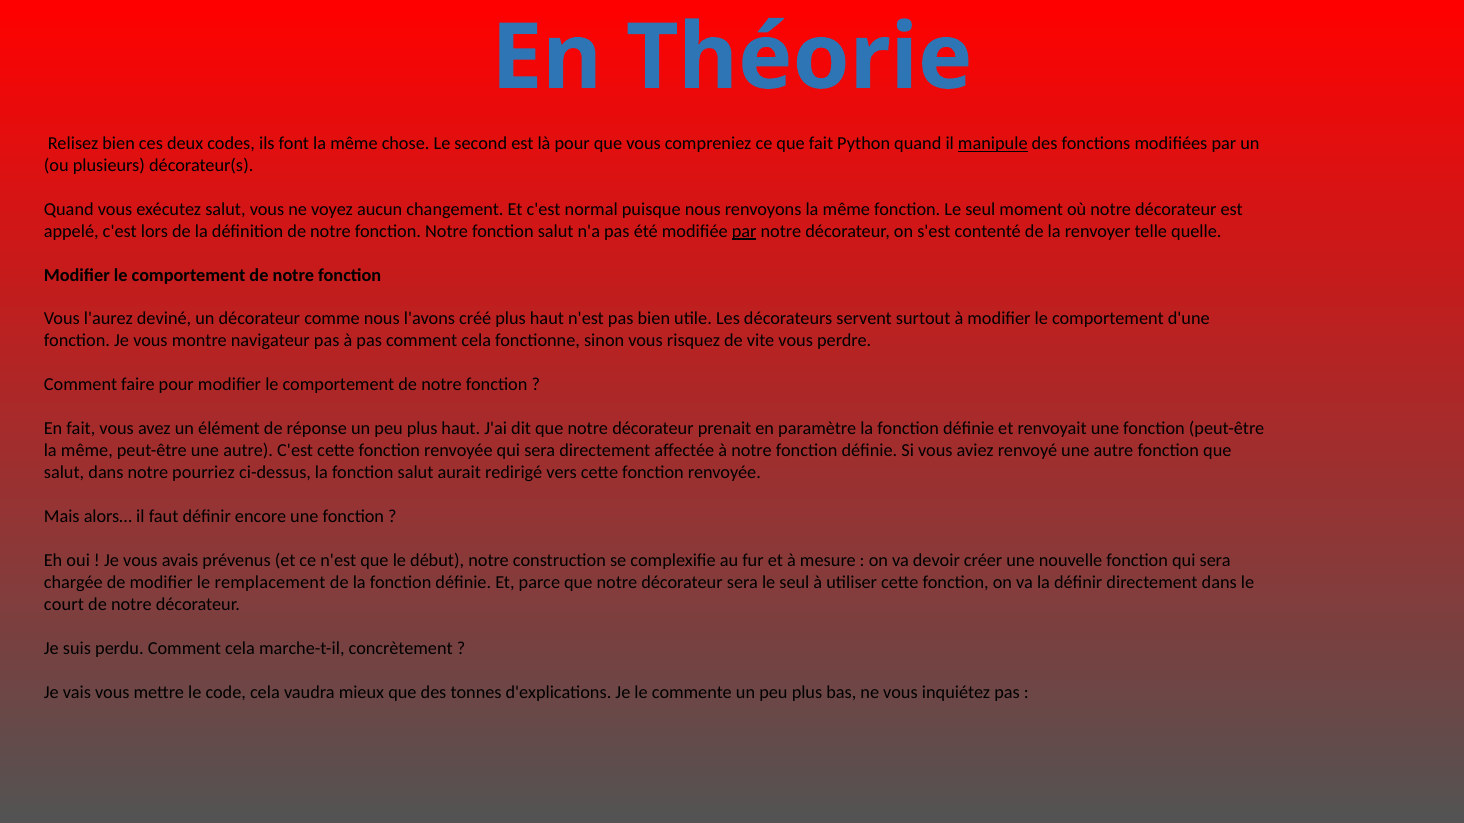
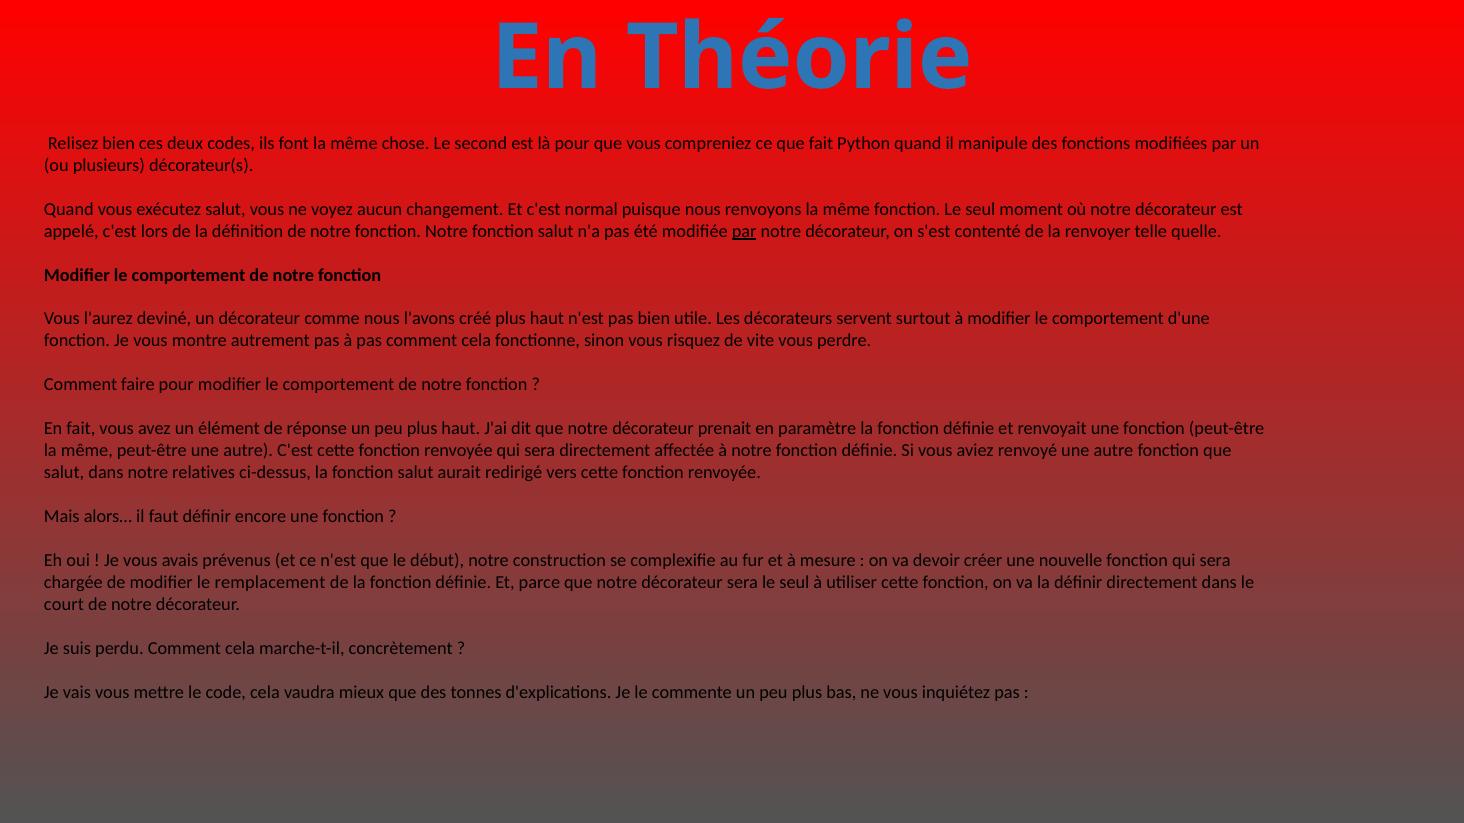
manipule underline: present -> none (993, 143)
navigateur: navigateur -> autrement (270, 341)
pourriez: pourriez -> relatives (204, 473)
